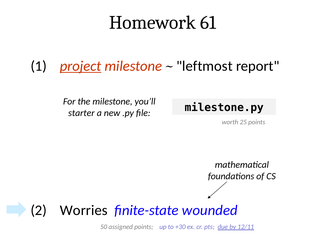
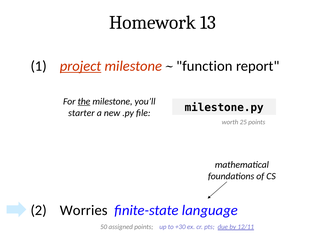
61: 61 -> 13 (208, 23)
leftmost: leftmost -> function (204, 66)
the underline: none -> present (84, 101)
wounded: wounded -> language (210, 210)
